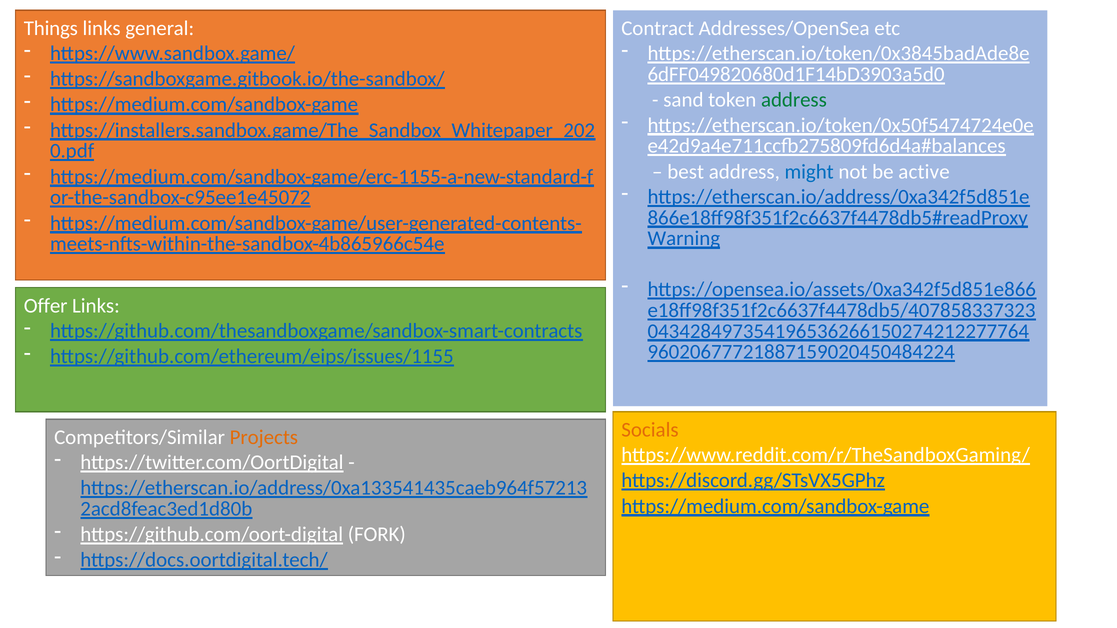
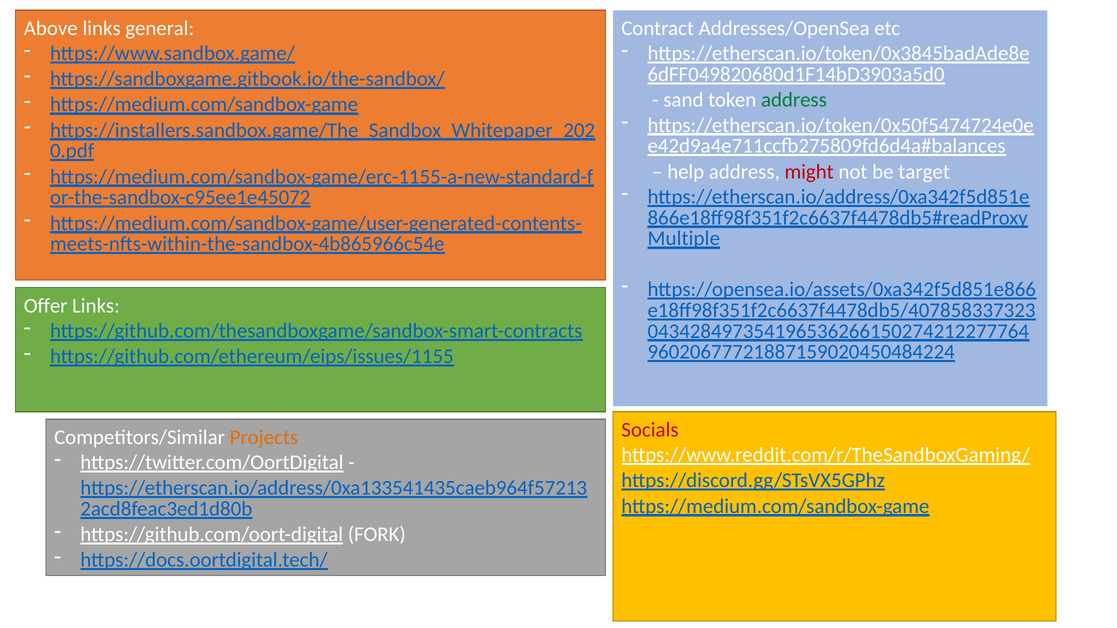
Things: Things -> Above (51, 28)
best: best -> help (686, 172)
might colour: blue -> red (809, 172)
active: active -> target (924, 172)
Warning: Warning -> Multiple (684, 239)
Socials colour: orange -> red (650, 430)
